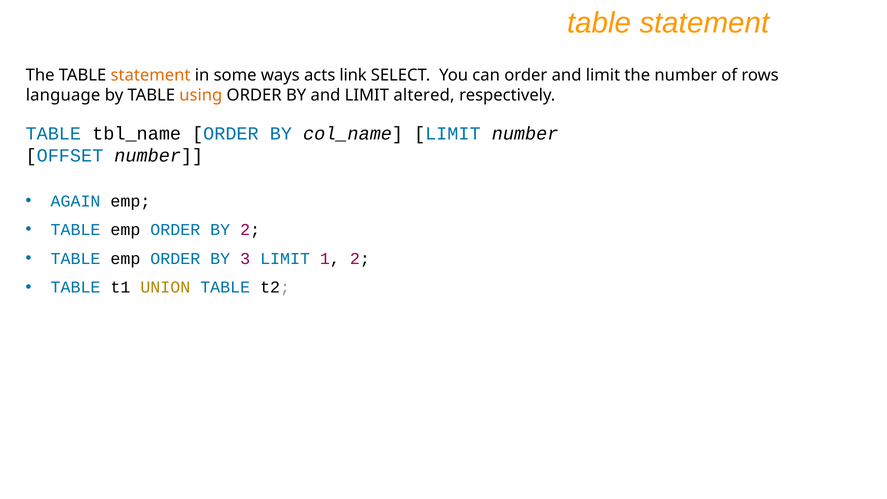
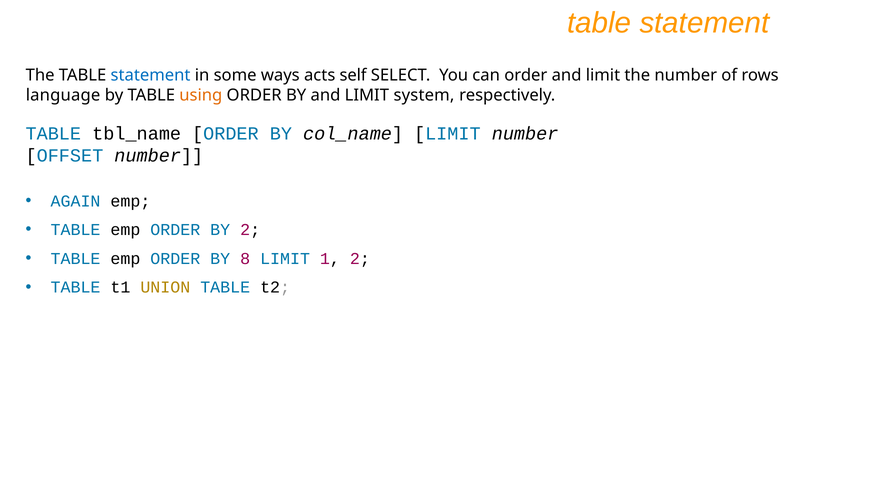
statement colour: orange -> blue (151, 75)
link: link -> self (353, 75)
altered: altered -> system (424, 95)
3: 3 -> 8 (245, 259)
